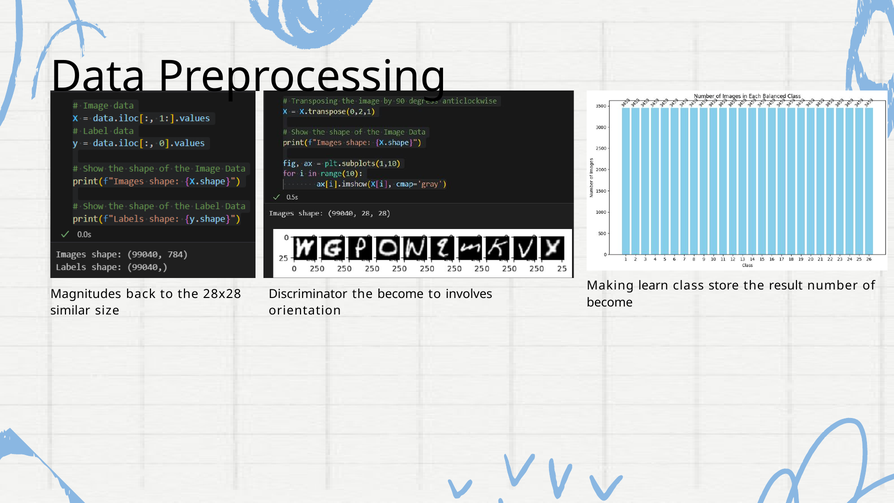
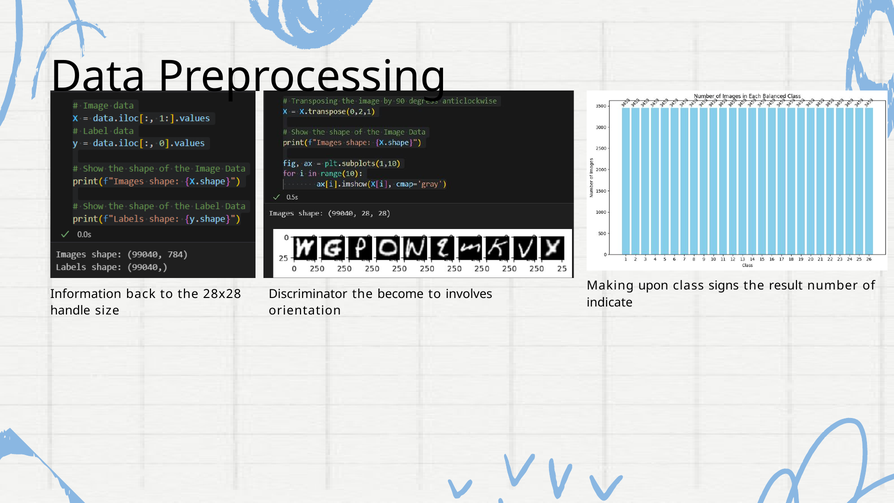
learn: learn -> upon (653, 286)
store: store -> signs (724, 286)
Magnitudes: Magnitudes -> Information (86, 294)
become: become -> indicate (610, 303)
similar: similar -> handle (70, 311)
